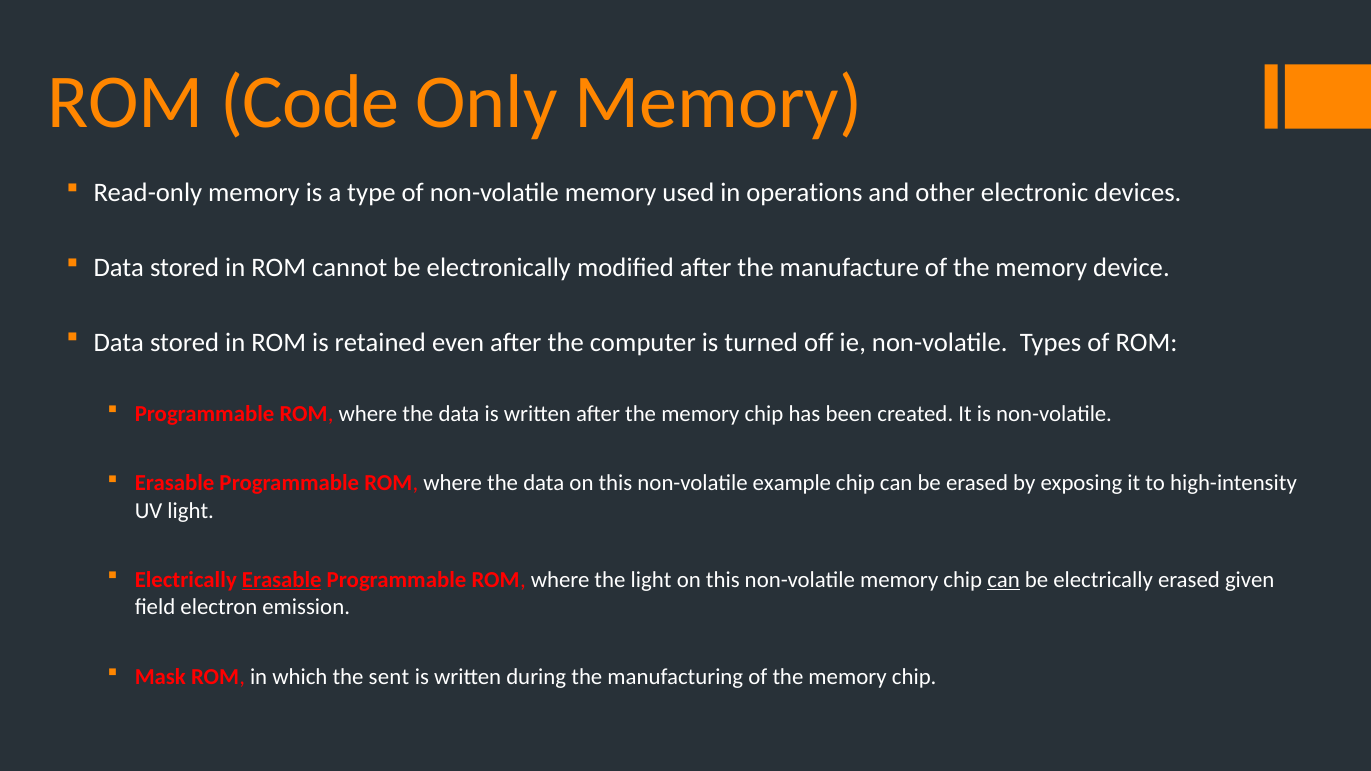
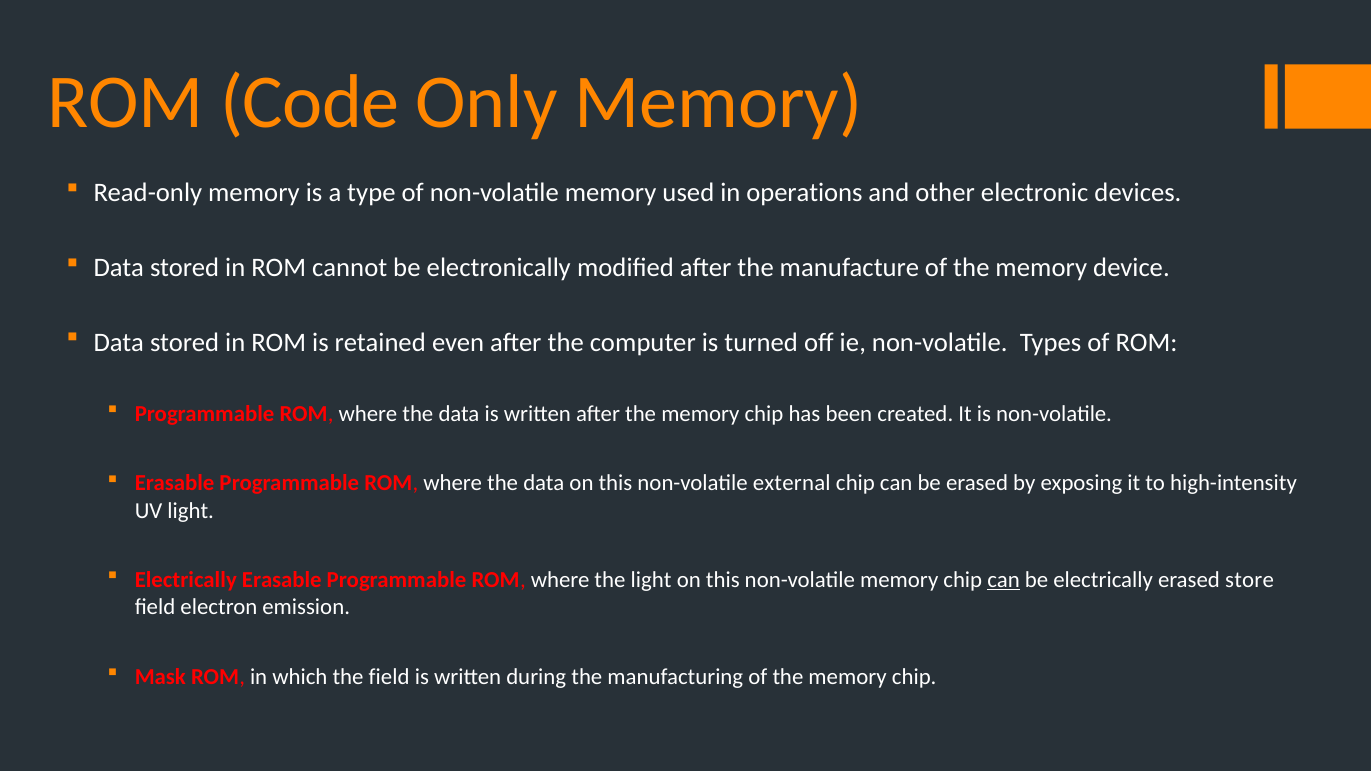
example: example -> external (792, 483)
Erasable underline: present -> none (282, 580)
given: given -> store (1250, 580)
the sent: sent -> field (389, 677)
